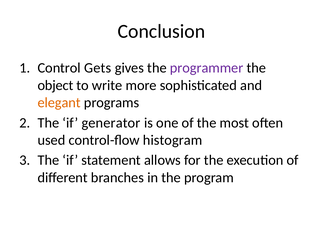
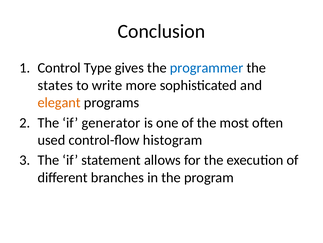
Gets: Gets -> Type (98, 68)
programmer colour: purple -> blue (207, 68)
object: object -> states (55, 85)
